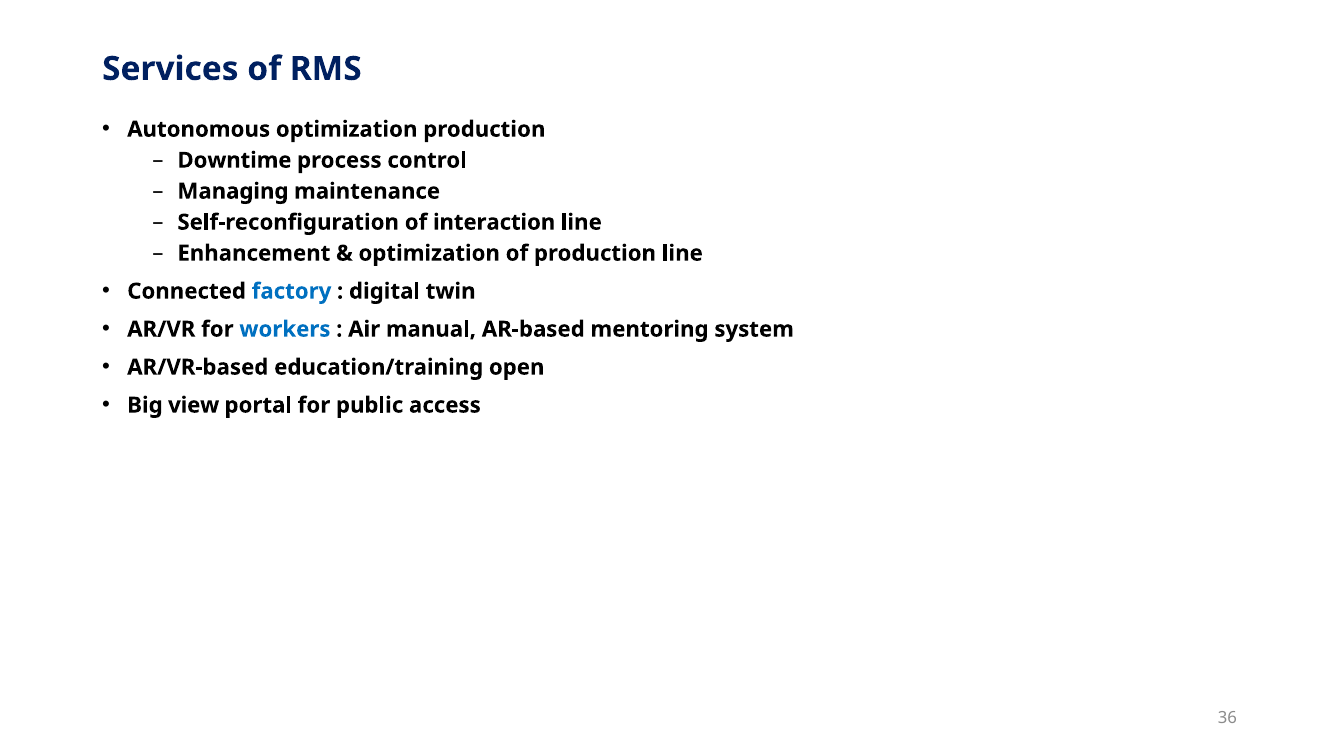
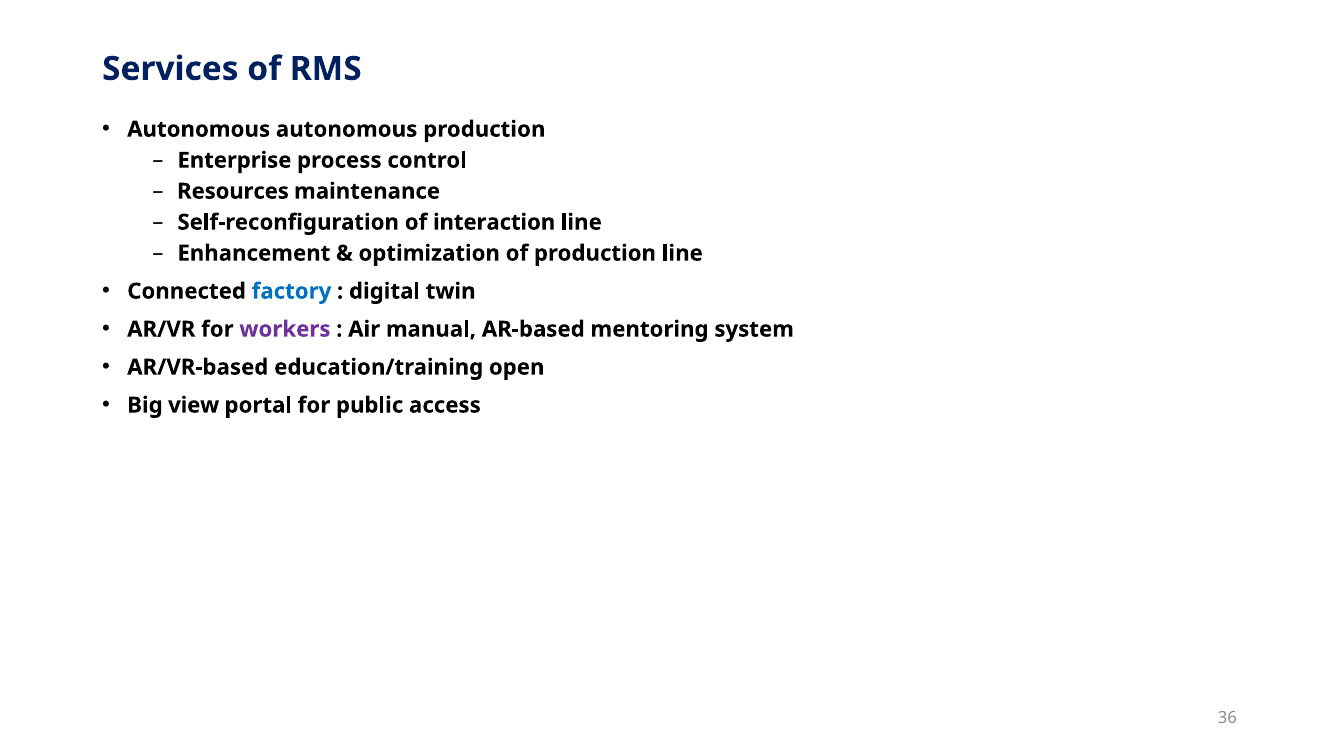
Autonomous optimization: optimization -> autonomous (347, 129)
Downtime: Downtime -> Enterprise (234, 160)
Managing: Managing -> Resources (233, 191)
workers colour: blue -> purple (285, 329)
